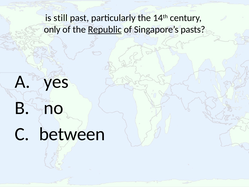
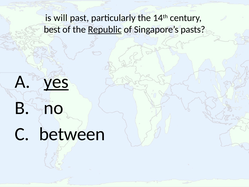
still: still -> will (61, 18)
only: only -> best (52, 30)
yes underline: none -> present (56, 82)
